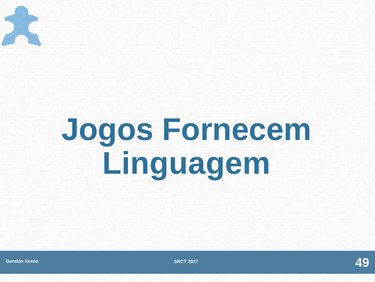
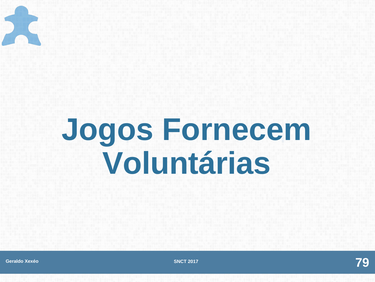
Linguagem: Linguagem -> Voluntárias (187, 163)
49: 49 -> 79 (362, 262)
